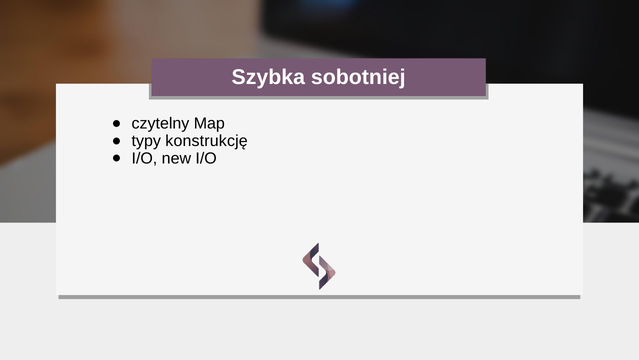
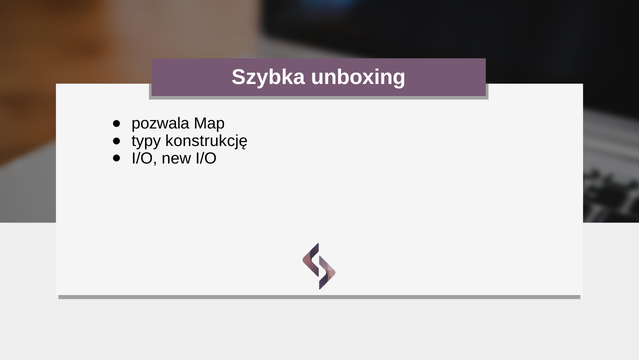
sobotniej: sobotniej -> unboxing (358, 77)
czytelny: czytelny -> pozwala (161, 123)
